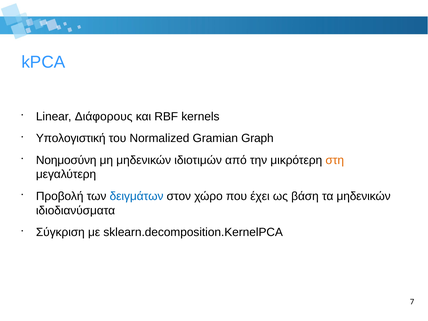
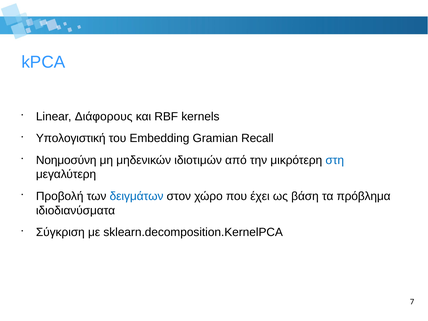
Normalized: Normalized -> Embedding (159, 138)
Graph: Graph -> Recall (257, 138)
στη colour: orange -> blue (335, 160)
τα μηδενικών: μηδενικών -> πρόβλημα (364, 196)
